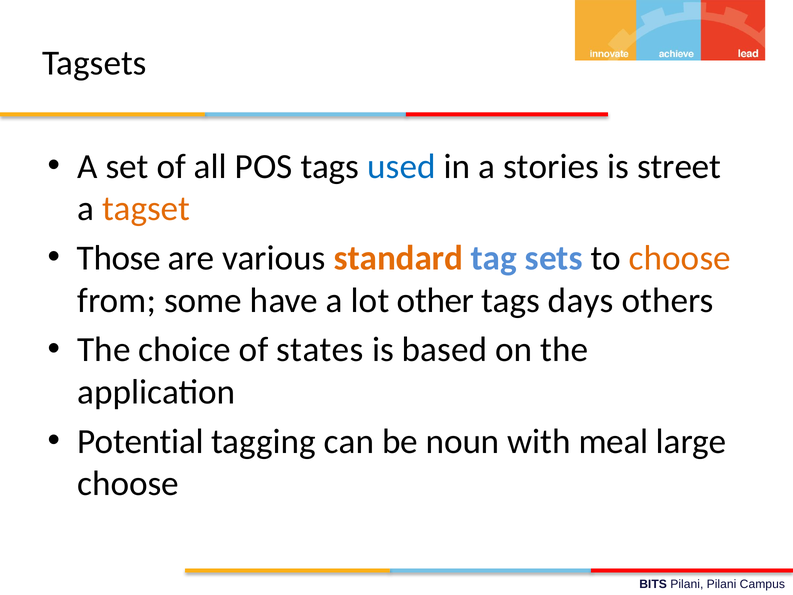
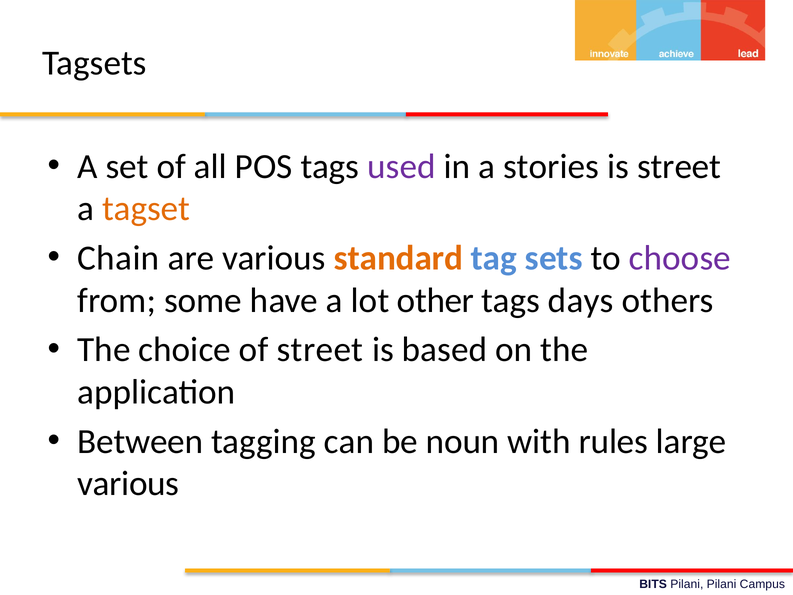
used colour: blue -> purple (401, 166)
Those: Those -> Chain (118, 258)
choose colour: orange -> purple (680, 258)
of states: states -> street (320, 350)
Potential: Potential -> Between (140, 441)
meal: meal -> rules (613, 441)
choose: choose -> various (128, 484)
